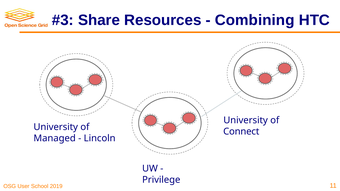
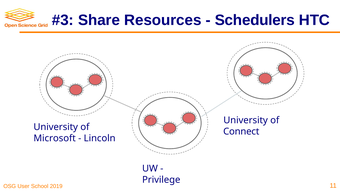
Combining: Combining -> Schedulers (255, 20)
Managed: Managed -> Microsoft (55, 138)
